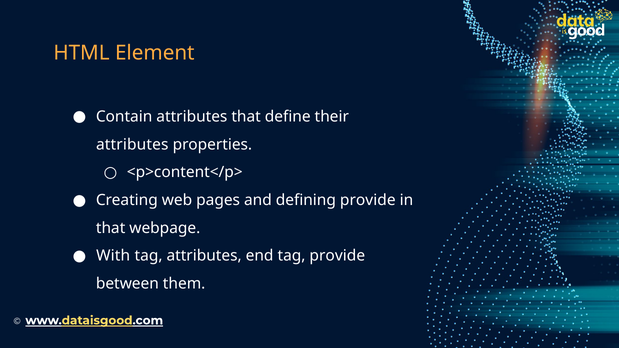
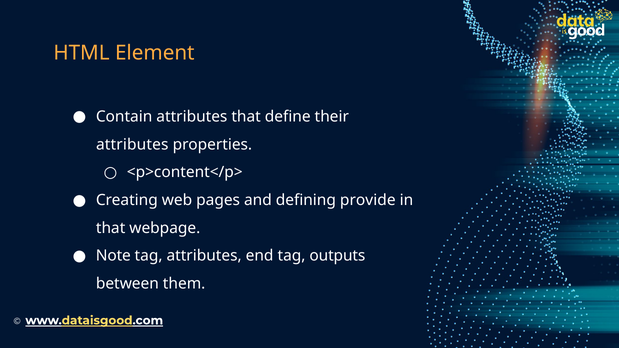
With: With -> Note (113, 256)
tag provide: provide -> outputs (337, 256)
